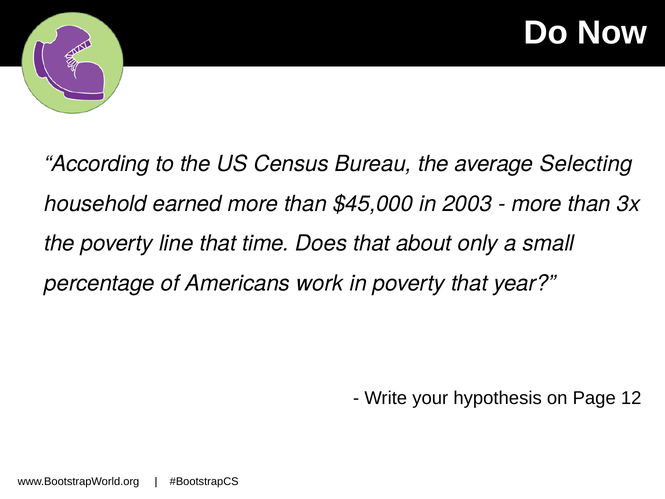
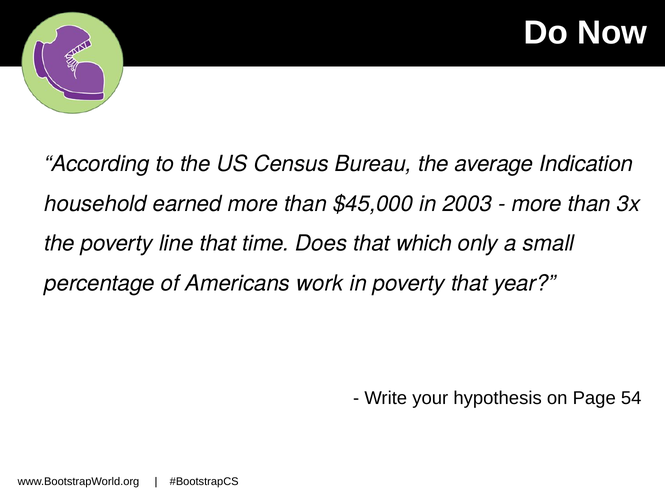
Selecting: Selecting -> Indication (586, 164)
about: about -> which (424, 244)
12: 12 -> 54 (631, 398)
